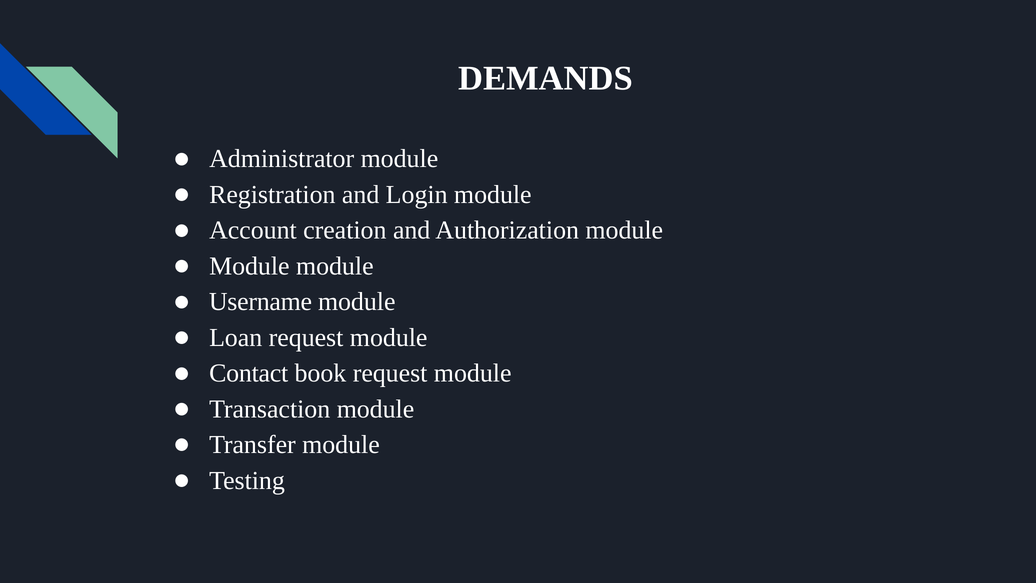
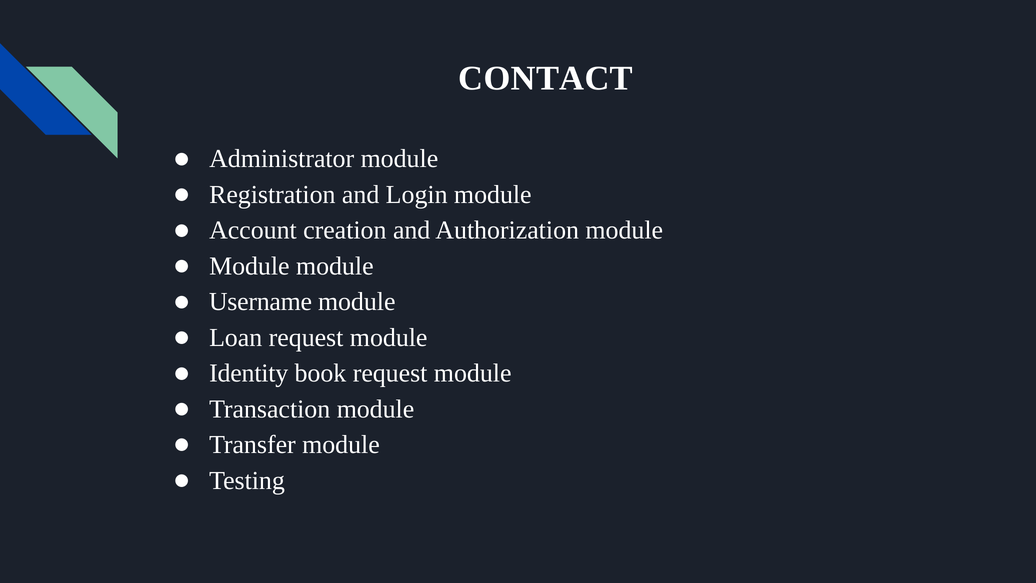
DEMANDS: DEMANDS -> CONTACT (546, 78)
Contact: Contact -> Identity (249, 373)
